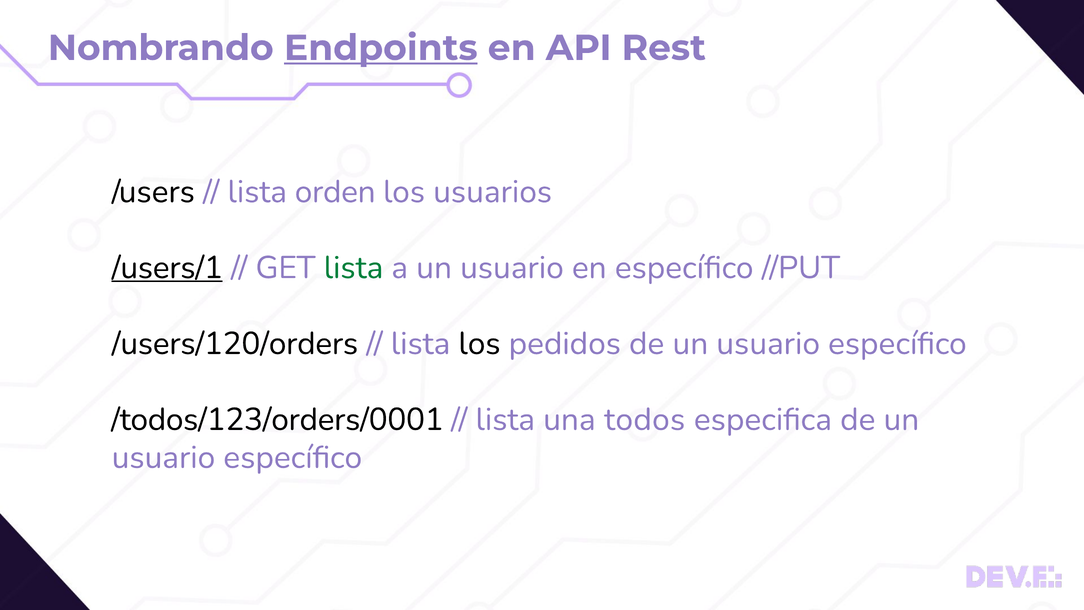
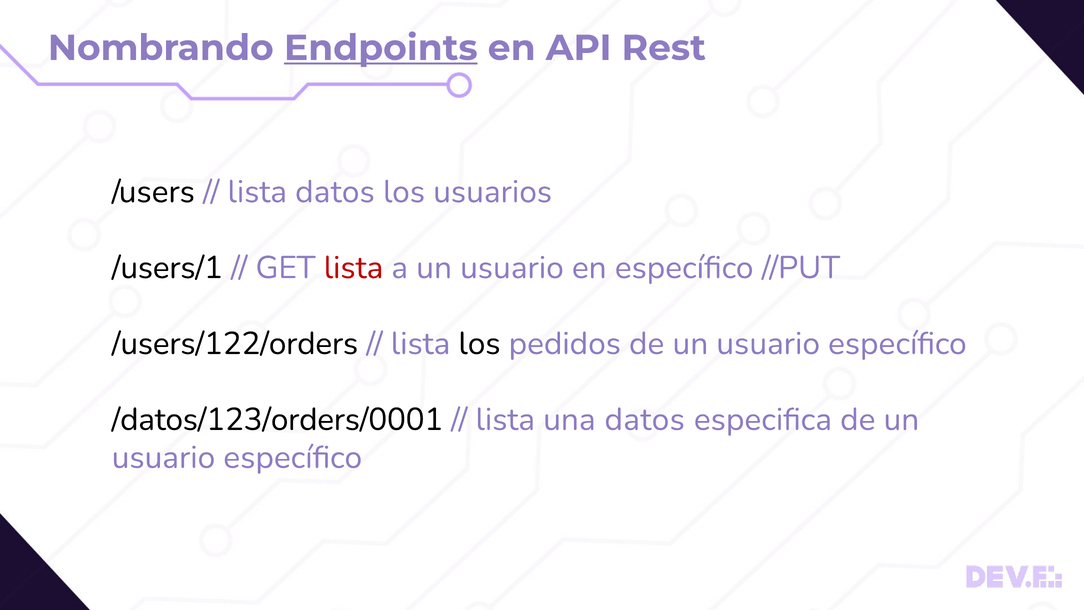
lista orden: orden -> datos (335, 192)
/users/1 underline: present -> none (167, 268)
lista colour: green -> red (354, 268)
/users/120/orders: /users/120/orders -> /users/122/orders (235, 343)
/todos/123/orders/0001: /todos/123/orders/0001 -> /datos/123/orders/0001 (277, 419)
una todos: todos -> datos (645, 419)
